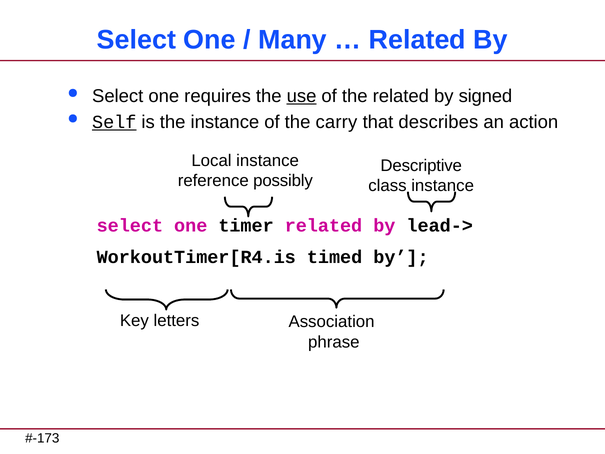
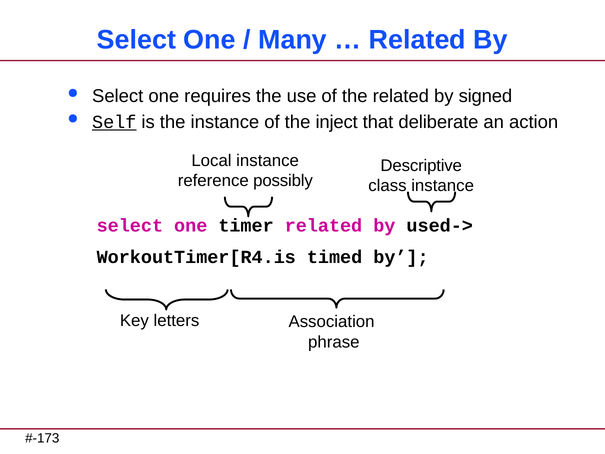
use underline: present -> none (302, 96)
carry: carry -> inject (337, 122)
describes: describes -> deliberate (438, 122)
lead->: lead-> -> used-> (440, 226)
